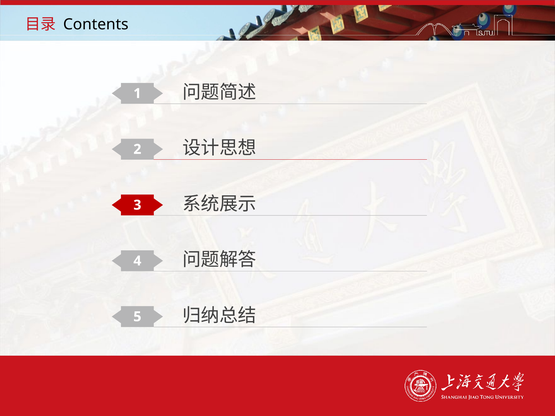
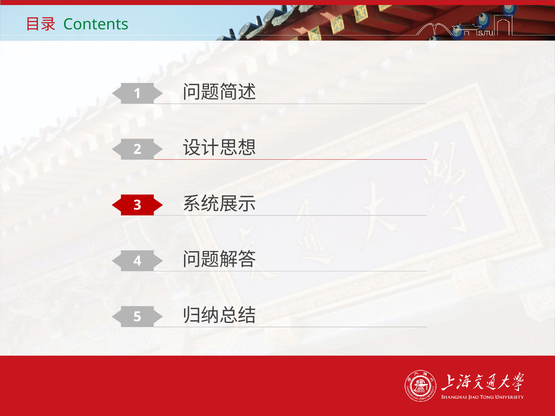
Contents colour: black -> green (96, 24)
